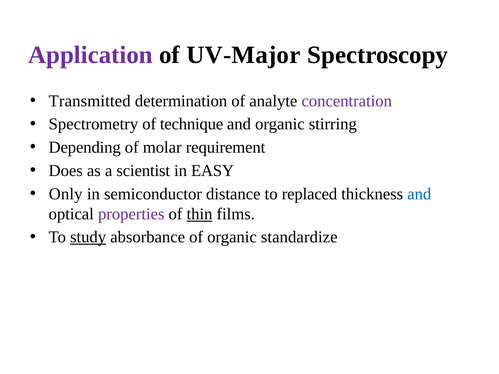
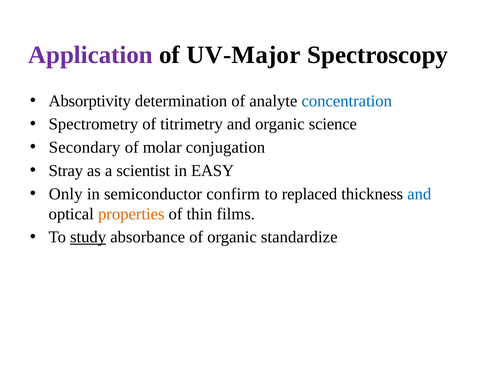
Transmitted: Transmitted -> Absorptivity (90, 101)
concentration colour: purple -> blue (347, 101)
technique: technique -> titrimetry (192, 124)
stirring: stirring -> science (333, 124)
Depending: Depending -> Secondary (85, 148)
requirement: requirement -> conjugation (225, 148)
Does: Does -> Stray (66, 171)
distance: distance -> confirm (233, 194)
properties colour: purple -> orange (131, 214)
thin underline: present -> none (200, 214)
